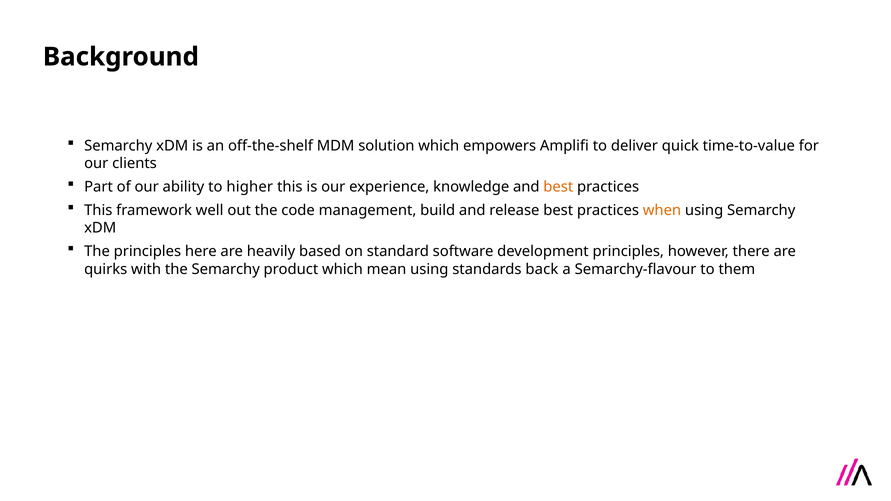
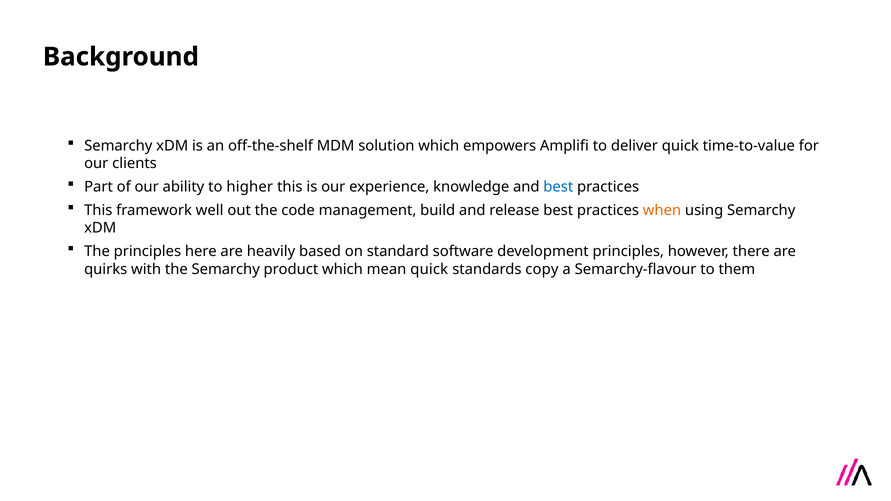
best colour: orange -> blue (558, 187)
mean using: using -> quick (429, 269)
back: back -> copy (542, 269)
